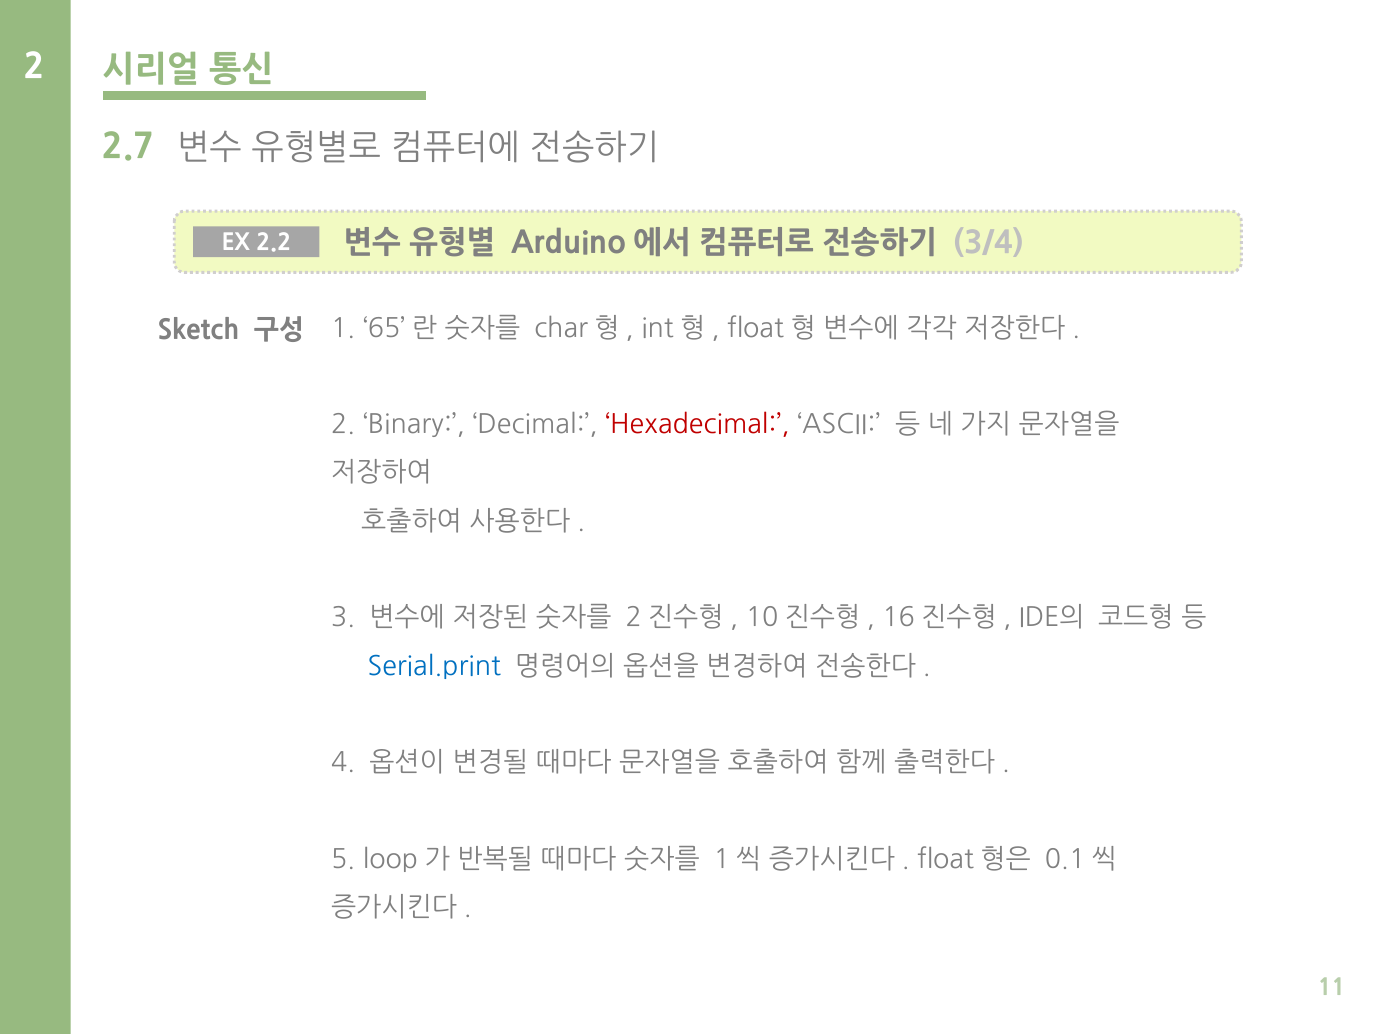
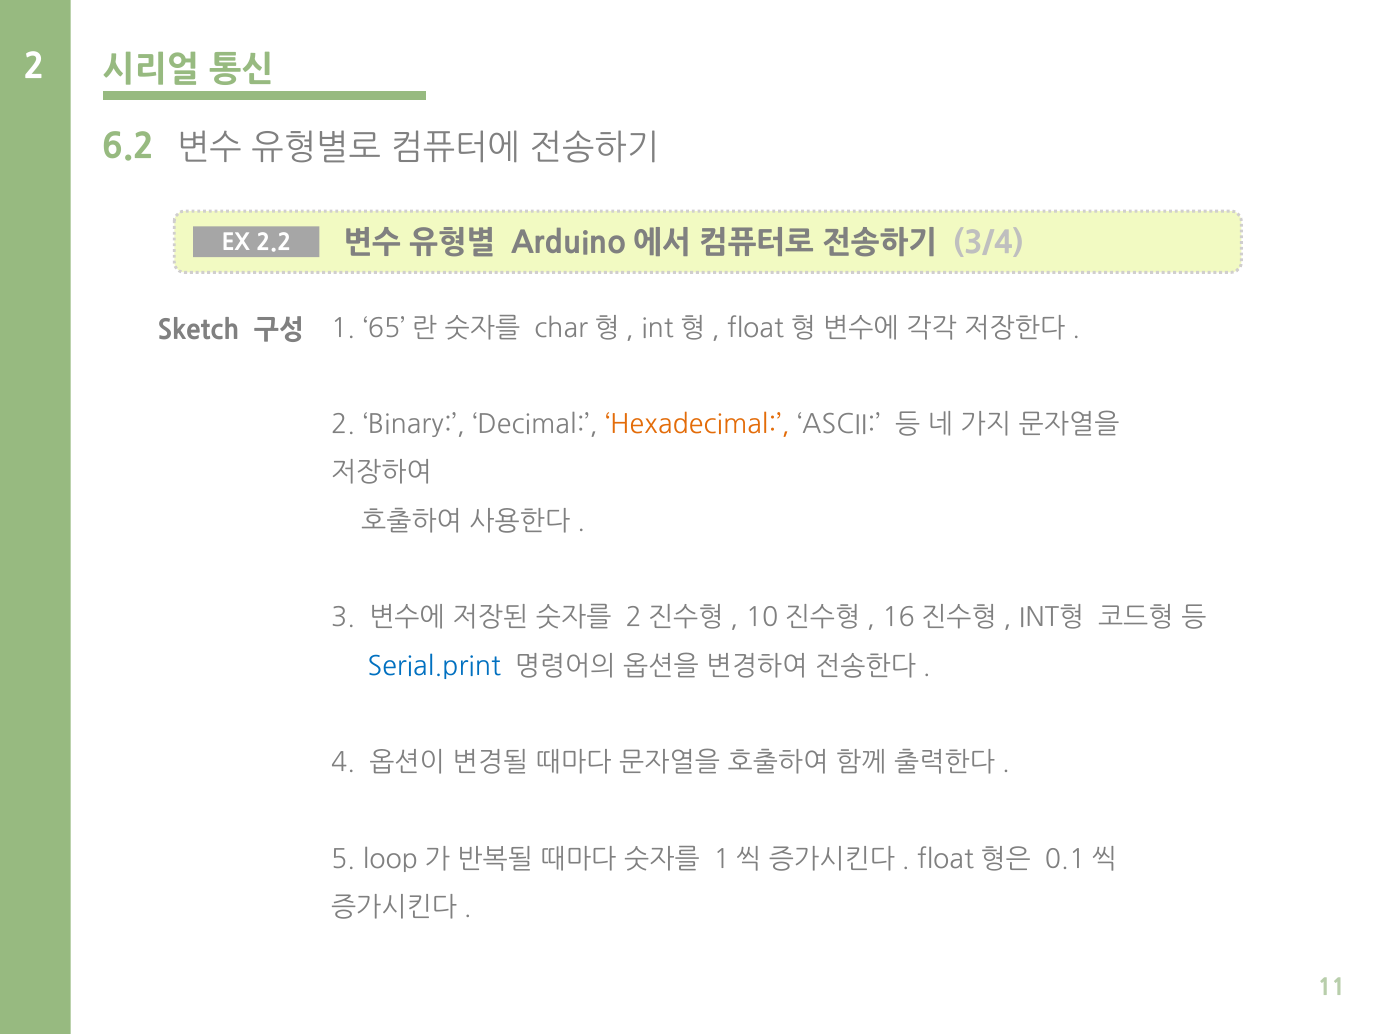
2.7: 2.7 -> 6.2 (128, 147)
Hexadecimal colour: red -> orange (697, 425)
IDE의: IDE의 -> INT형 (1052, 618)
